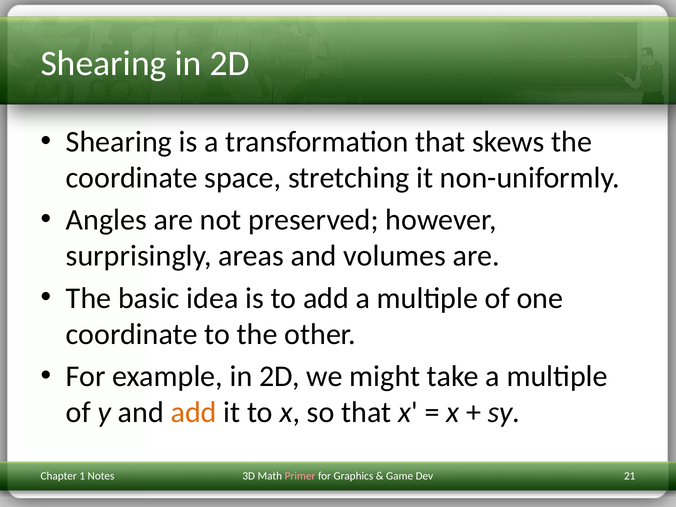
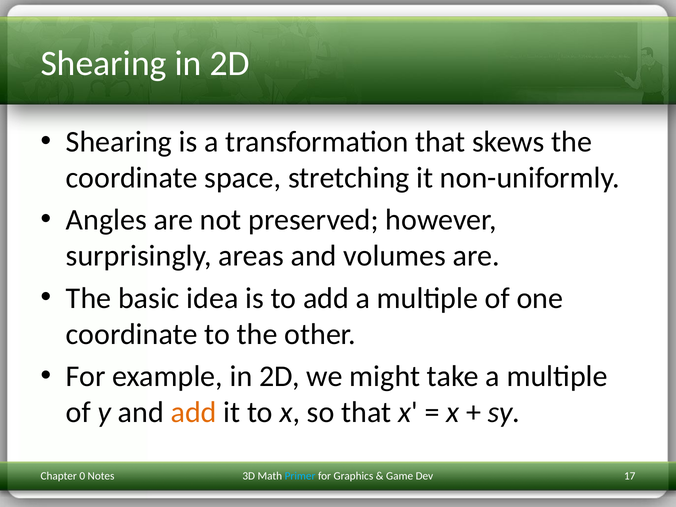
Primer colour: pink -> light blue (300, 476)
21: 21 -> 17 (630, 476)
1: 1 -> 0 (82, 476)
